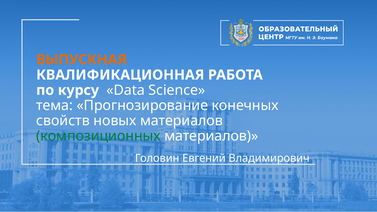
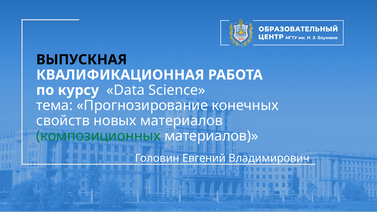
ВЫПУСКНАЯ colour: orange -> black (82, 60)
